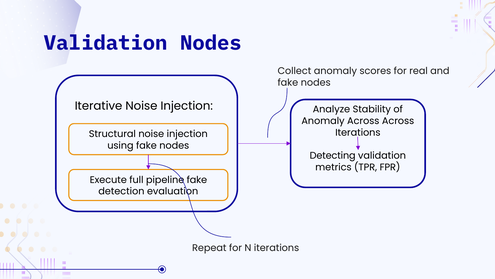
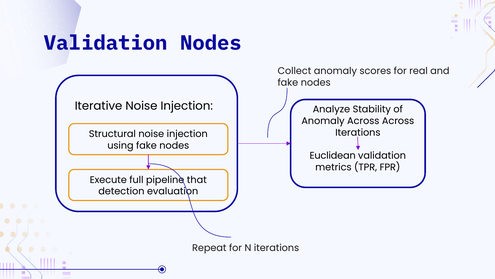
Detecting: Detecting -> Euclidean (333, 155)
pipeline fake: fake -> that (197, 179)
